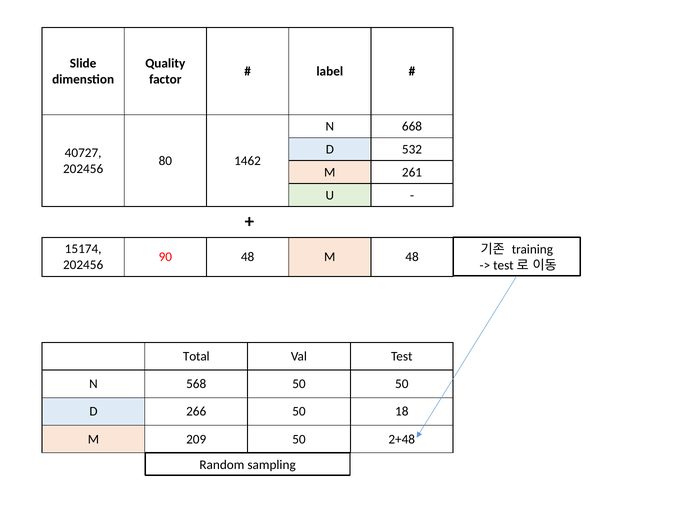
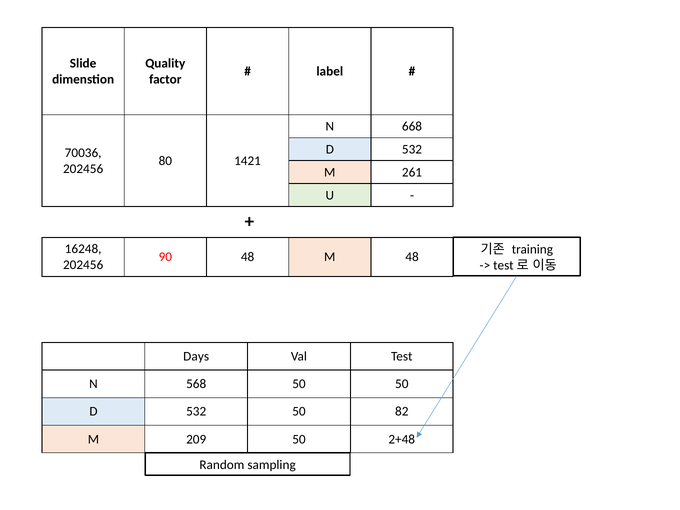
40727: 40727 -> 70036 (83, 153)
1462: 1462 -> 1421 (248, 161)
15174: 15174 -> 16248 (83, 249)
Total: Total -> Days (196, 356)
266: 266 -> 532 (196, 412)
18: 18 -> 82 (402, 412)
